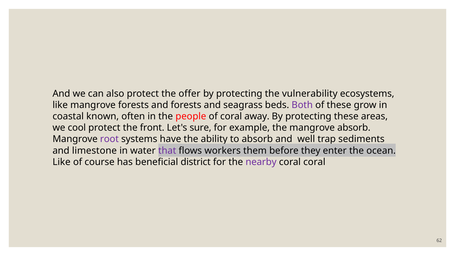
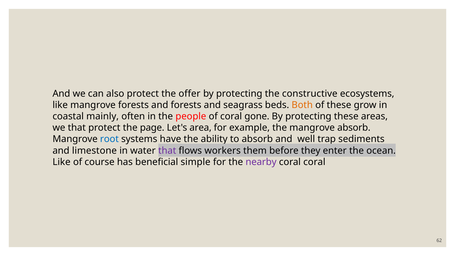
vulnerability: vulnerability -> constructive (310, 94)
Both colour: purple -> orange (302, 105)
known: known -> mainly (103, 116)
away: away -> gone (257, 116)
we cool: cool -> that (77, 128)
front: front -> page (152, 128)
sure: sure -> area (201, 128)
root colour: purple -> blue (109, 139)
district: district -> simple (196, 162)
